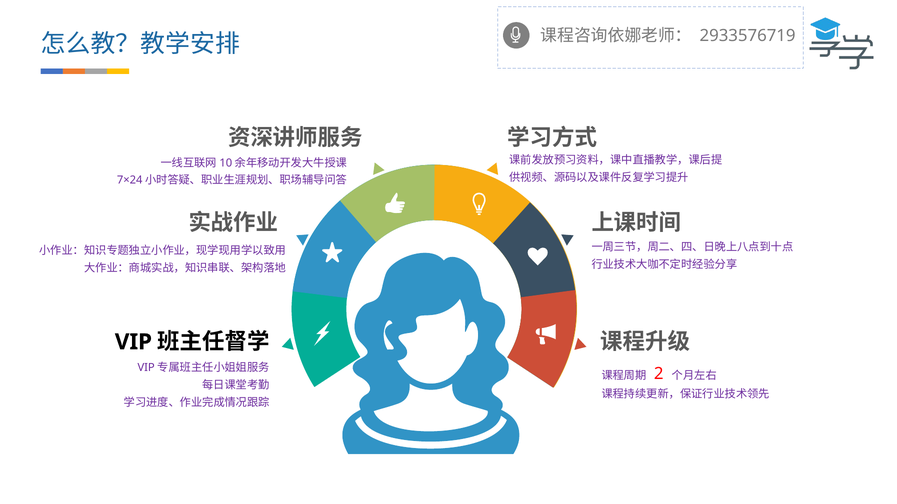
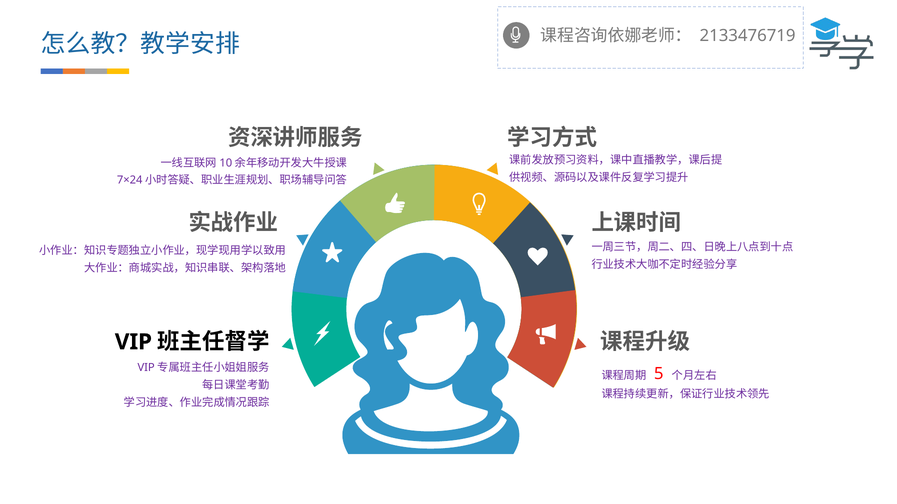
2933576719: 2933576719 -> 2133476719 (748, 36)
2: 2 -> 5 (659, 374)
